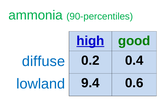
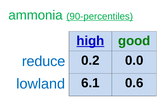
90-percentiles underline: none -> present (100, 16)
0.4: 0.4 -> 0.0 (134, 60)
diffuse: diffuse -> reduce (44, 61)
9.4: 9.4 -> 6.1 (90, 83)
